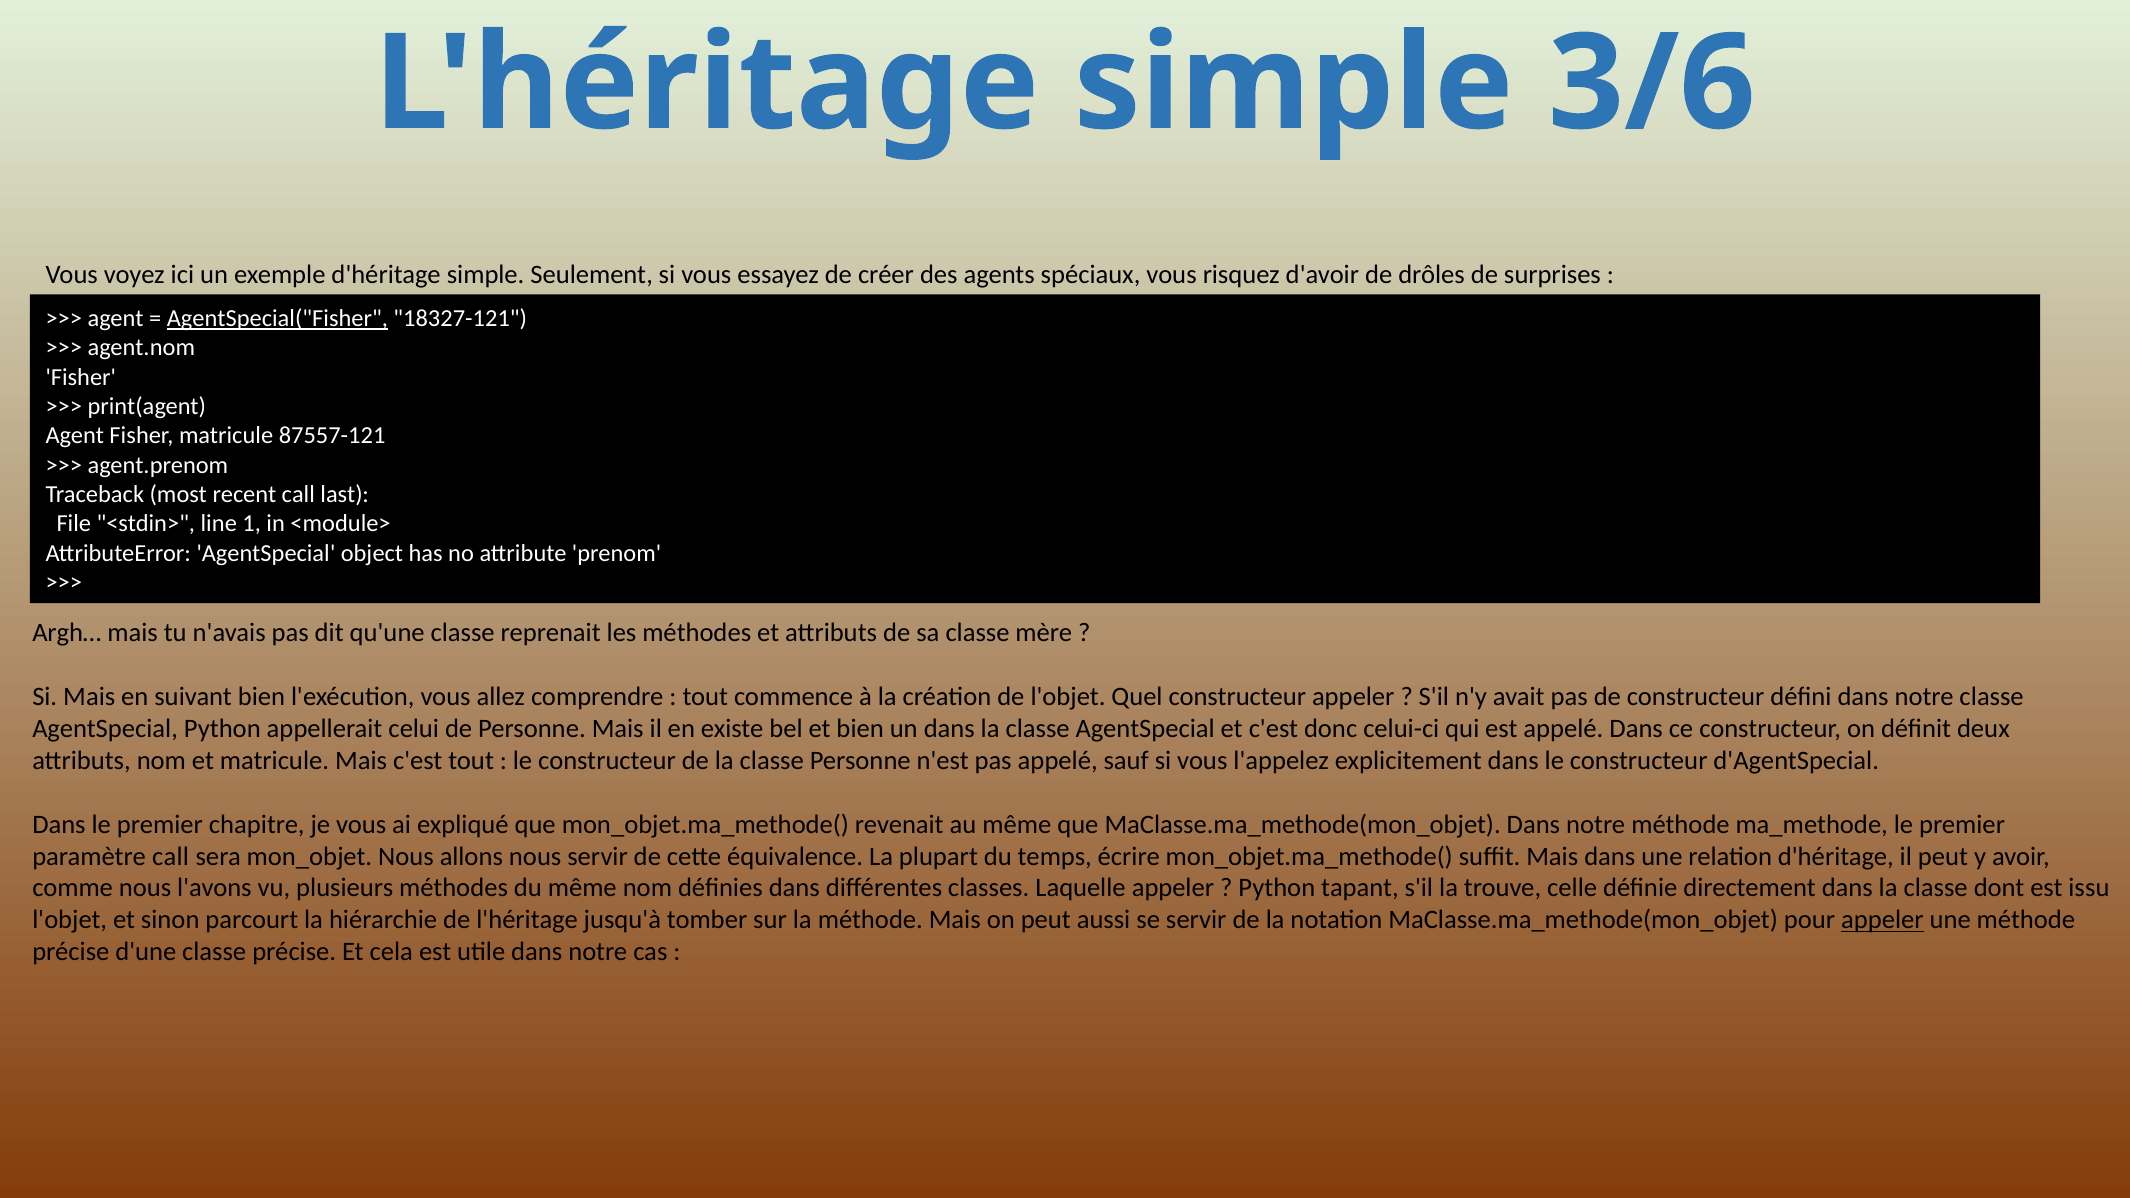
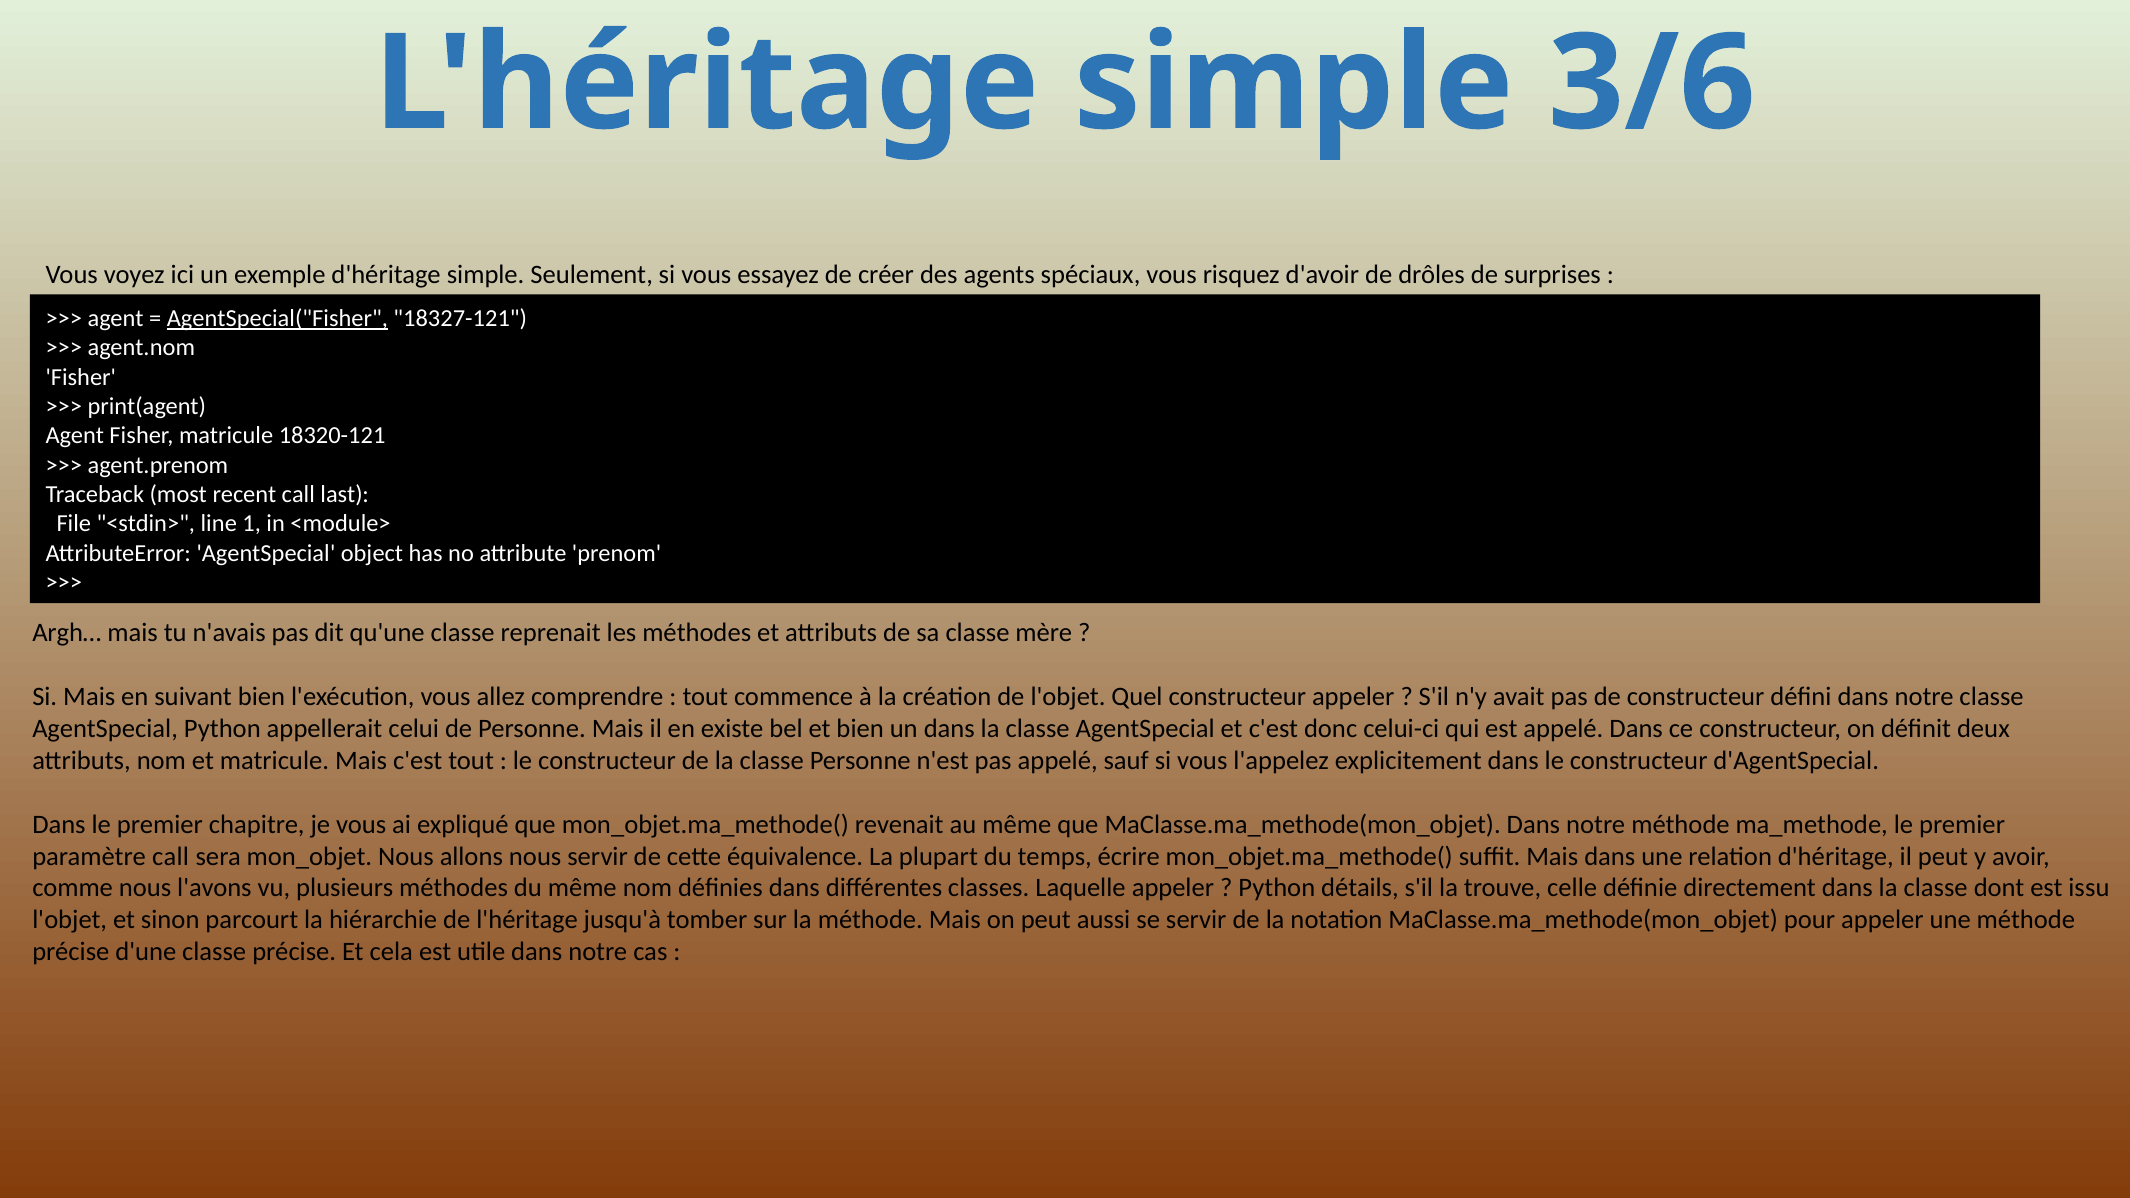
87557-121: 87557-121 -> 18320-121 (332, 436)
tapant: tapant -> détails (1360, 888)
appeler underline: present -> none (1882, 920)
